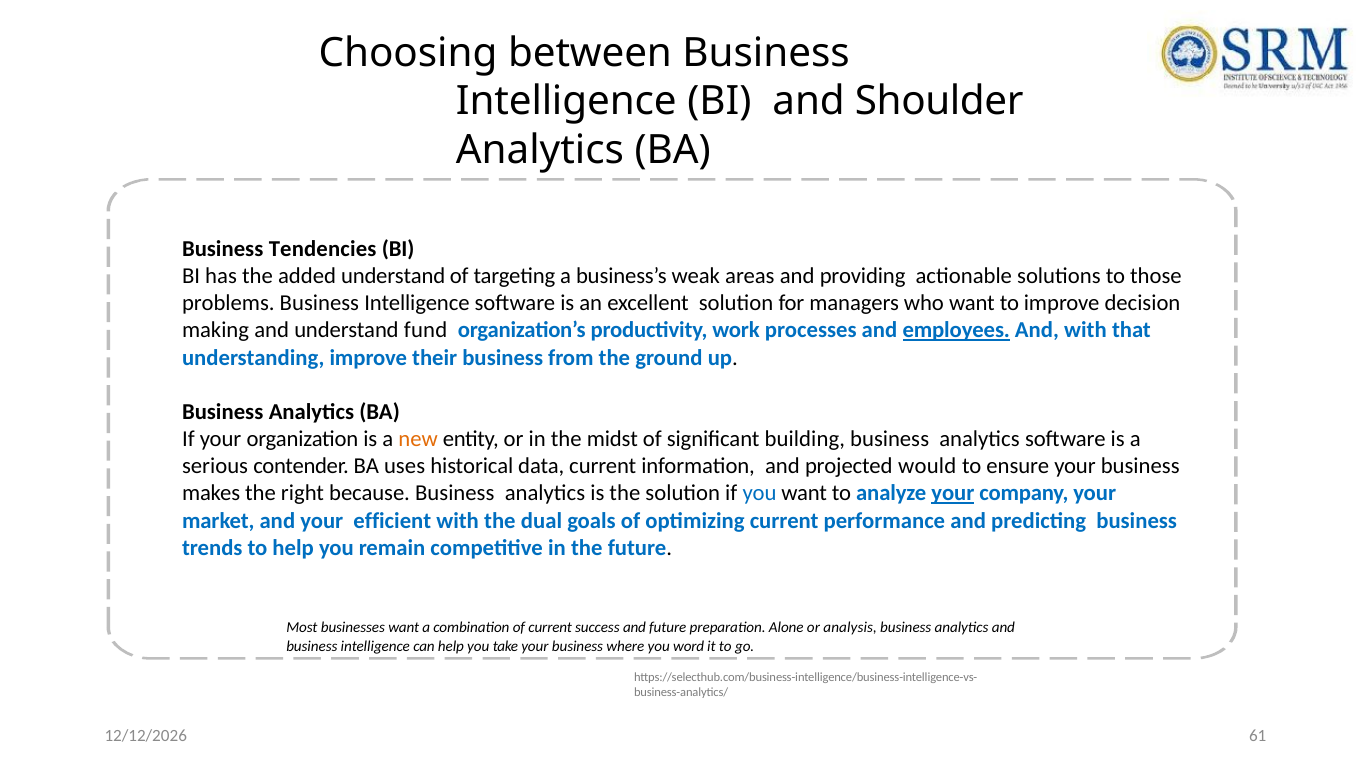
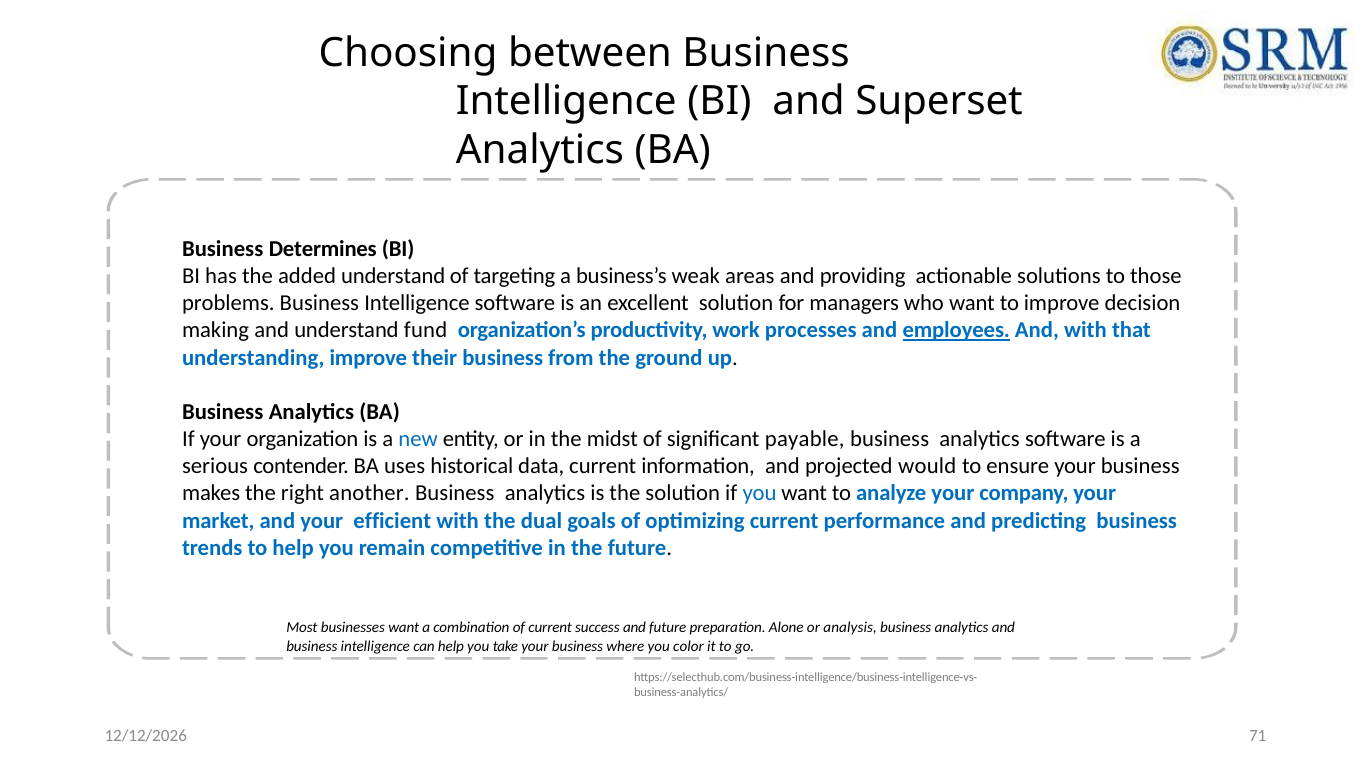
Shoulder: Shoulder -> Superset (939, 101)
Tendencies: Tendencies -> Determines (323, 249)
new colour: orange -> blue (418, 439)
building: building -> payable (805, 439)
because: because -> another (369, 493)
your underline: present -> none (953, 493)
word: word -> color (689, 646)
61: 61 -> 71 (1258, 736)
